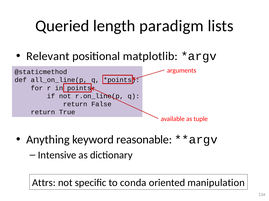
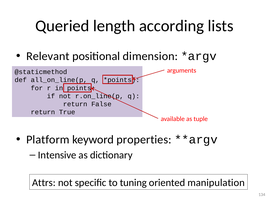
paradigm: paradigm -> according (172, 26)
matplotlib: matplotlib -> dimension (150, 56)
Anything: Anything -> Platform (48, 140)
reasonable: reasonable -> properties (144, 140)
conda: conda -> tuning (133, 183)
